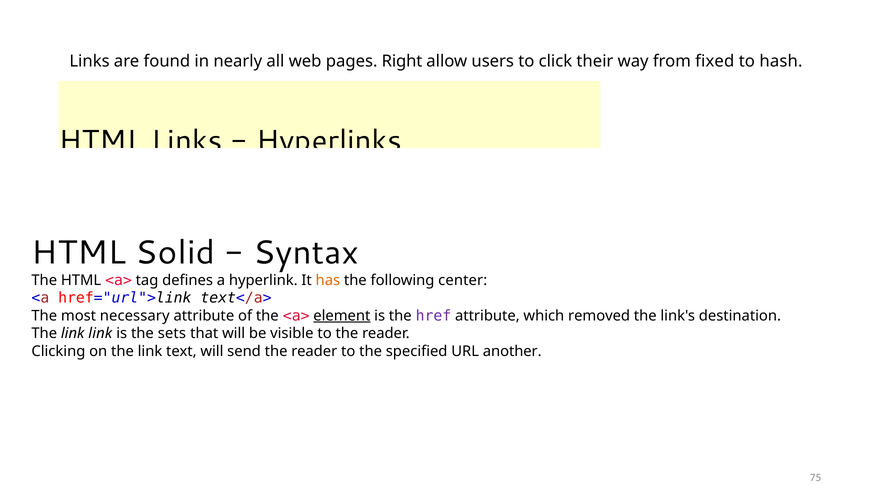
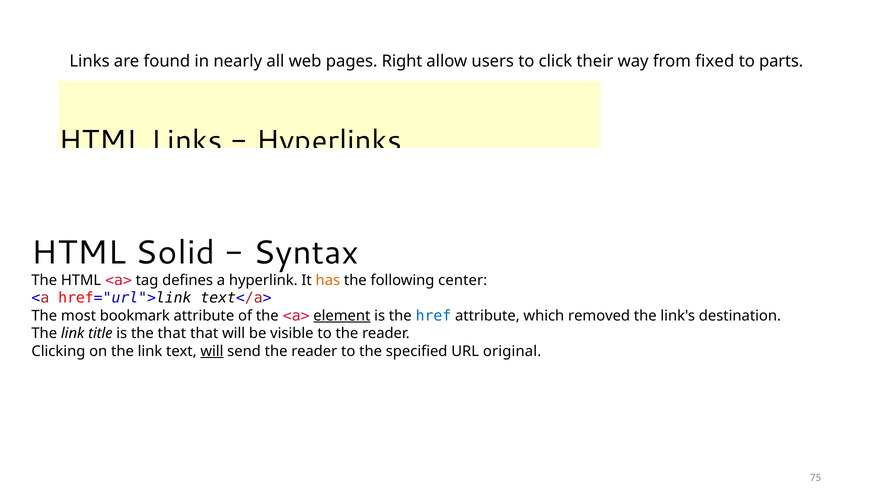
hash: hash -> parts (781, 61)
necessary: necessary -> bookmark (135, 316)
href colour: purple -> blue (433, 316)
link link: link -> title (100, 333)
the sets: sets -> that (172, 333)
will underline: none -> present (212, 351)
URL another: another -> original (512, 351)
